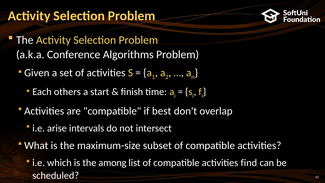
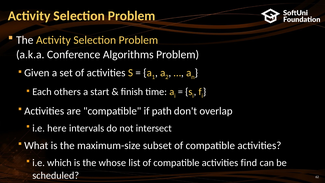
best: best -> path (162, 111)
arise: arise -> here (57, 128)
among: among -> whose (112, 163)
